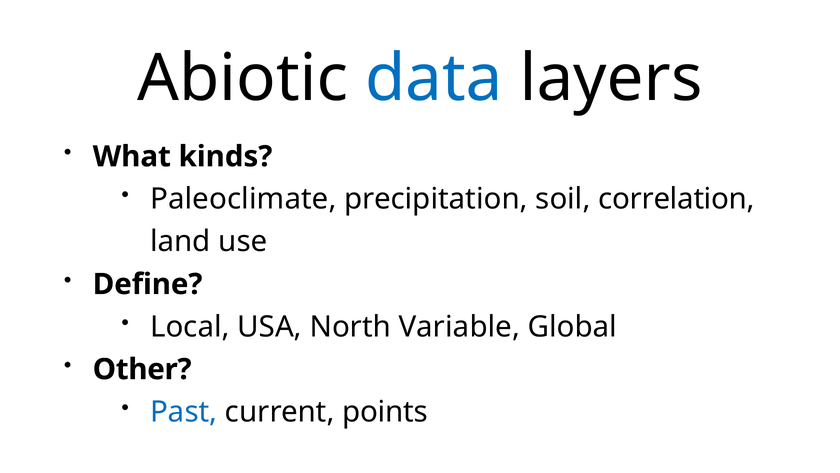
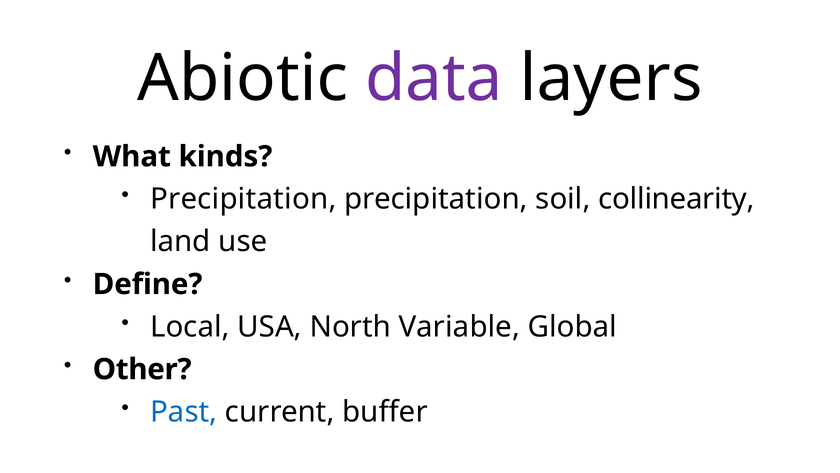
data colour: blue -> purple (434, 78)
Paleoclimate: Paleoclimate -> Precipitation (243, 199)
correlation: correlation -> collinearity (677, 199)
points: points -> buffer (385, 412)
